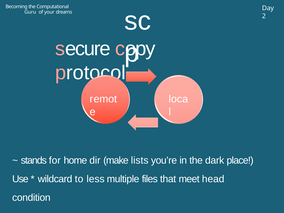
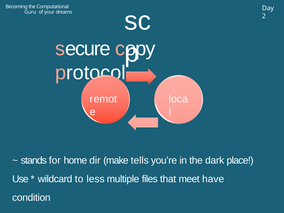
lists: lists -> tells (140, 160)
head: head -> have (213, 179)
